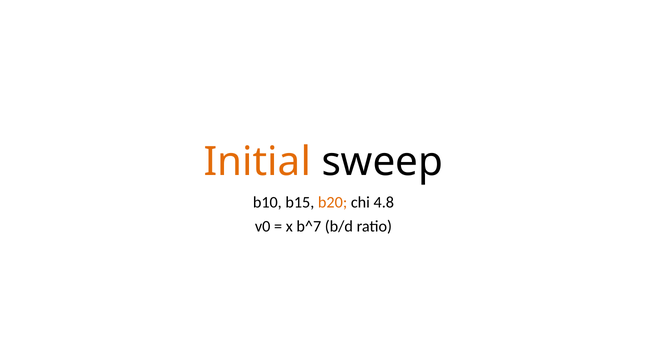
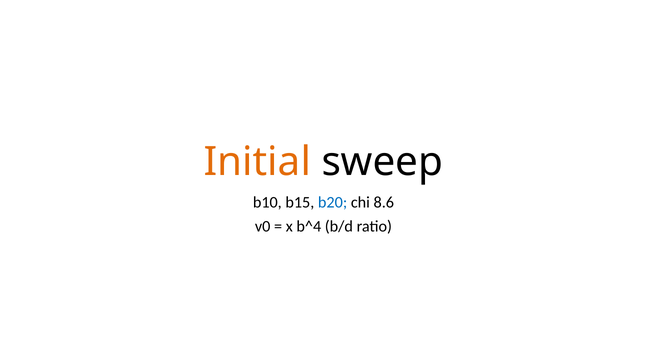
b20 colour: orange -> blue (333, 202)
4.8: 4.8 -> 8.6 (384, 202)
b^7: b^7 -> b^4 (309, 226)
